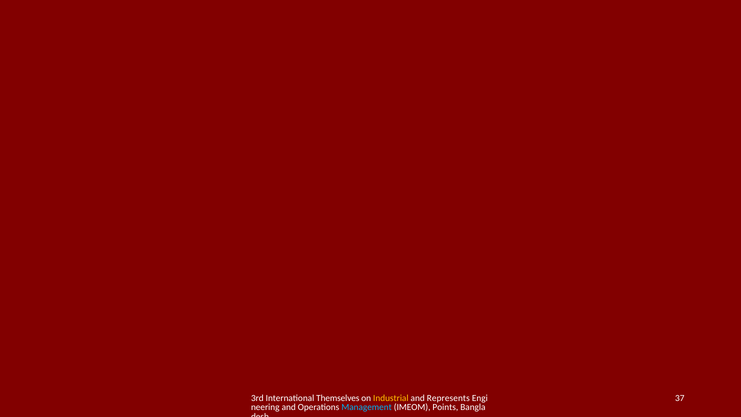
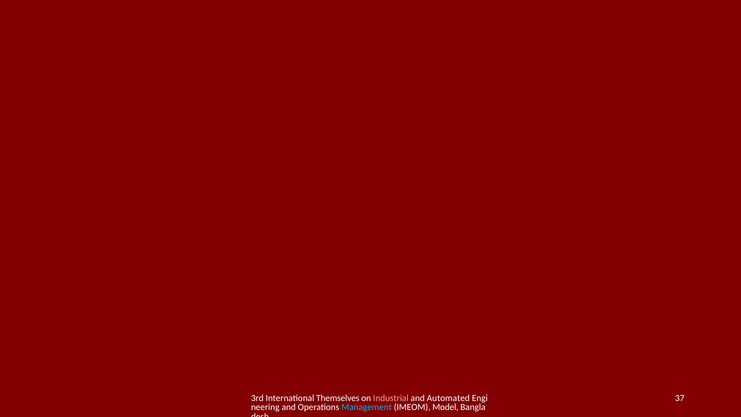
Industrial colour: yellow -> pink (391, 398)
Represents: Represents -> Automated (448, 398)
Points: Points -> Model (445, 407)
